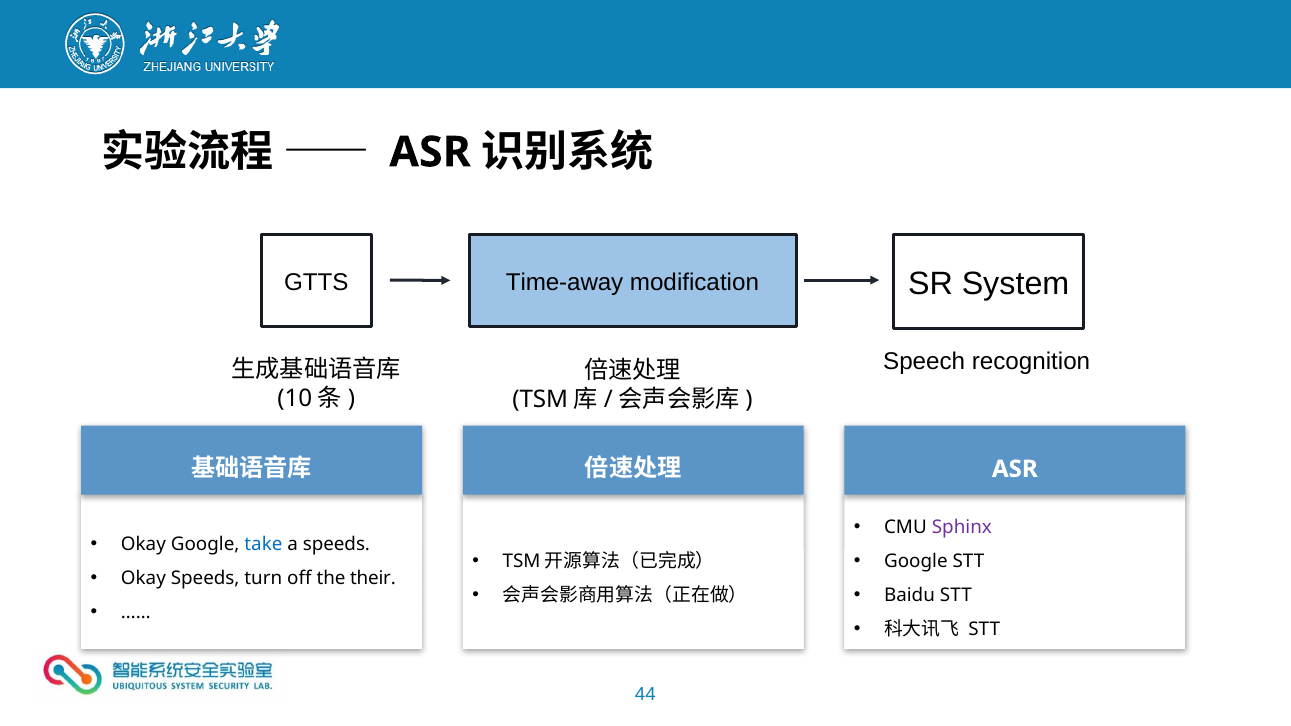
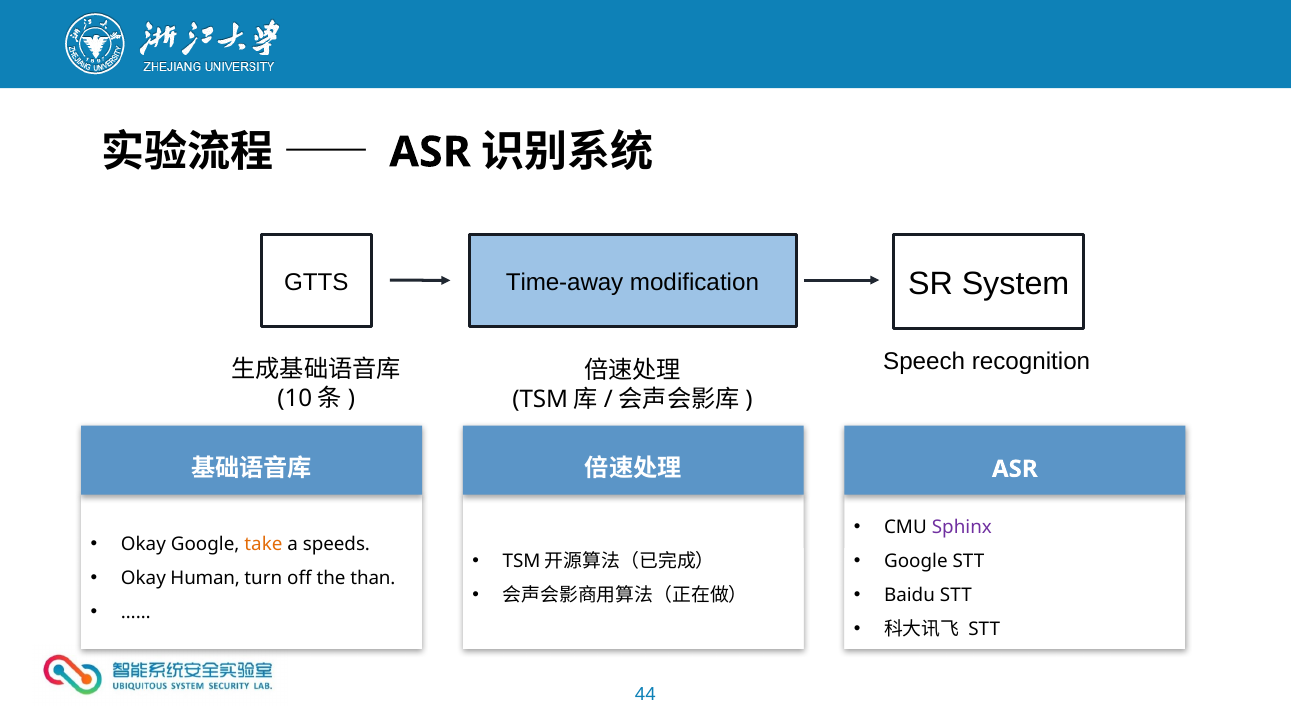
take colour: blue -> orange (263, 545)
Okay Speeds: Speeds -> Human (205, 579)
their: their -> than (373, 579)
